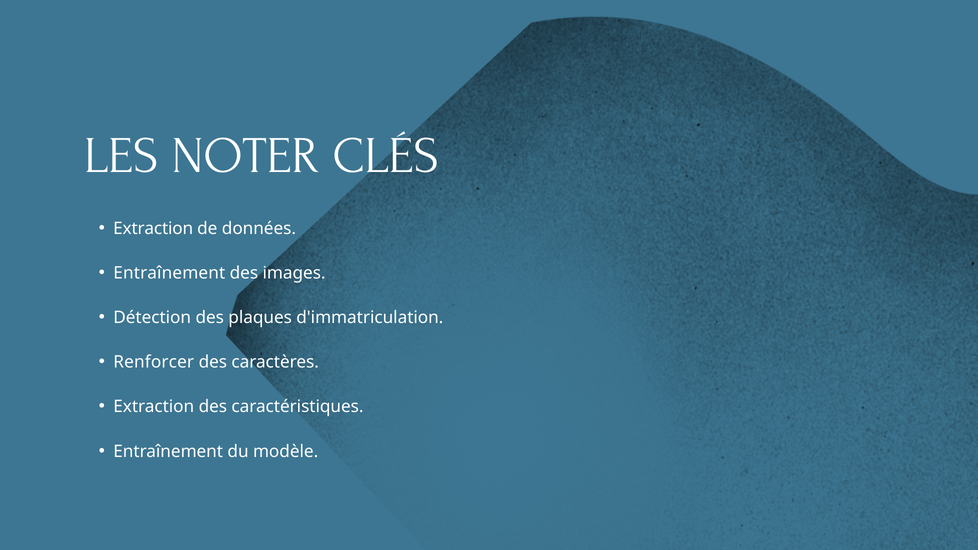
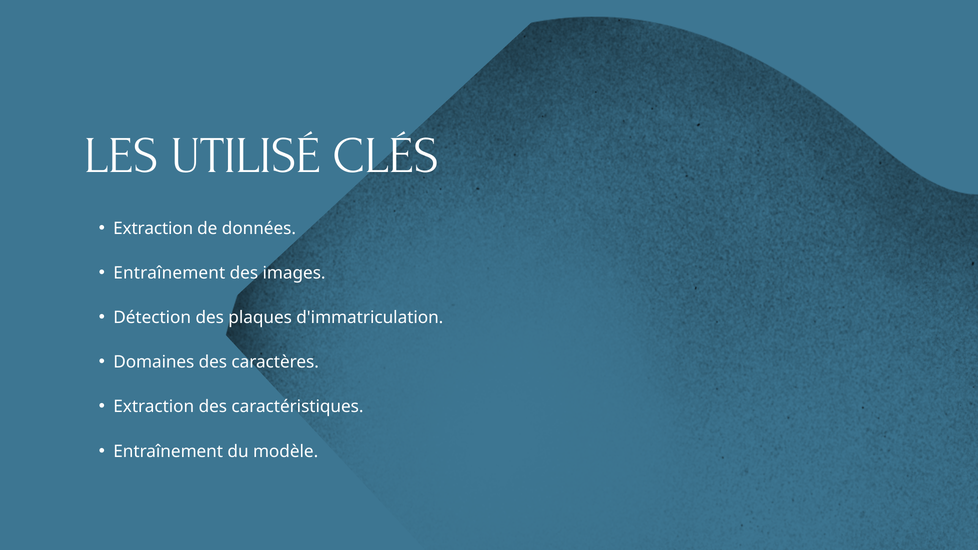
NOTER: NOTER -> UTILISÉ (246, 156)
Renforcer: Renforcer -> Domaines (154, 362)
